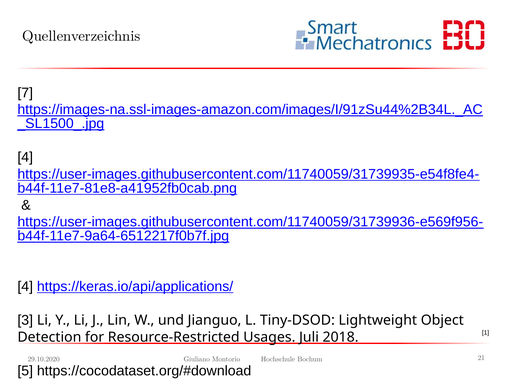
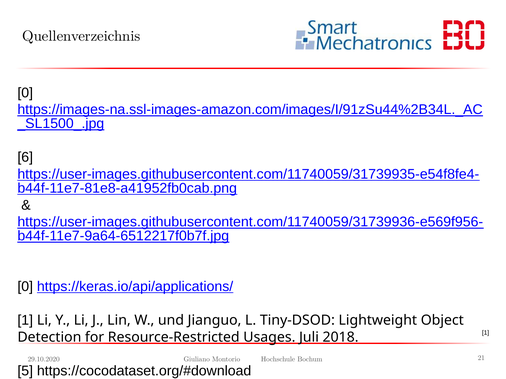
7: 7 -> 0 (25, 93)
4: 4 -> 6 (25, 158)
4: 4 -> 0 (25, 287)
3: 3 -> 1 (25, 321)
